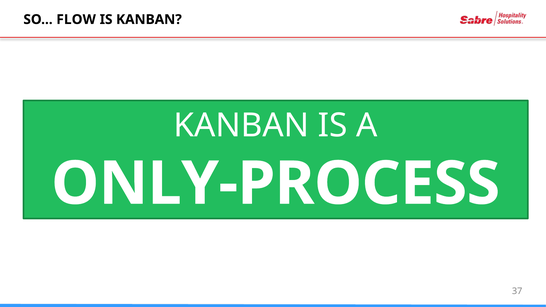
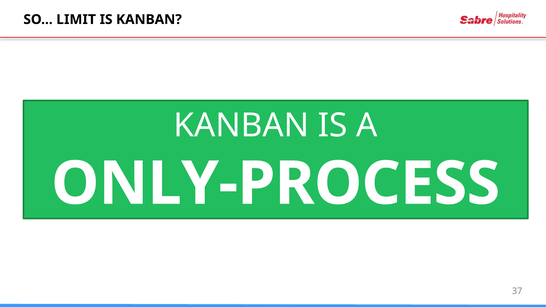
FLOW: FLOW -> LIMIT (76, 19)
